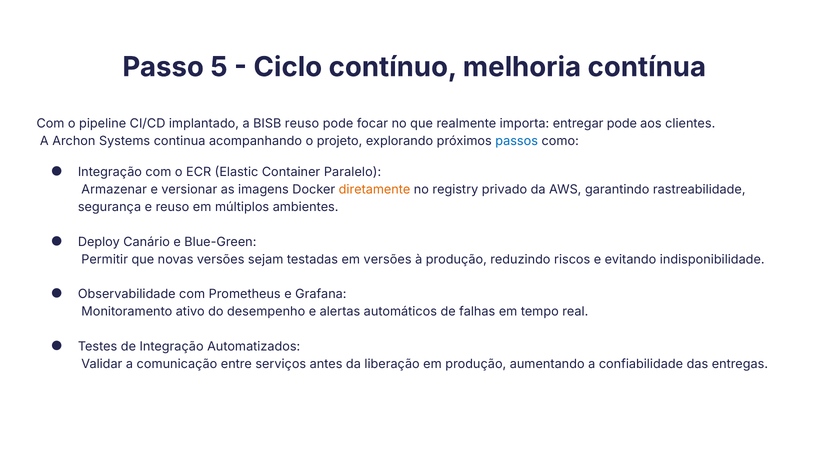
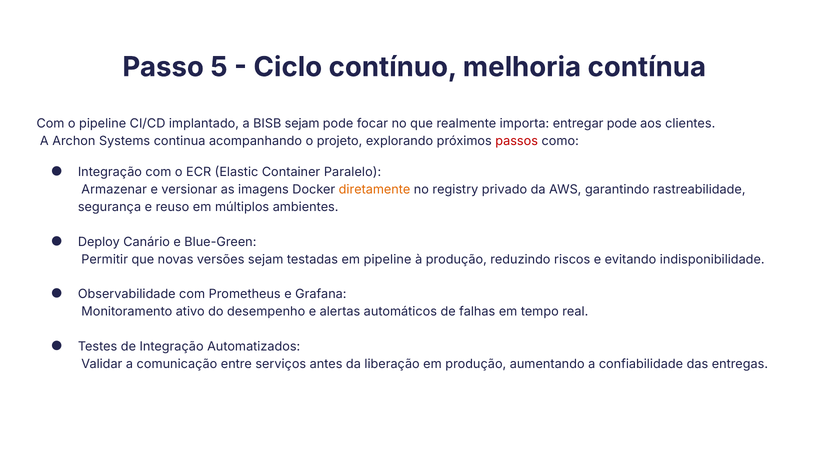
BISB reuso: reuso -> sejam (302, 123)
passos colour: blue -> red (517, 141)
em versões: versões -> pipeline (388, 259)
